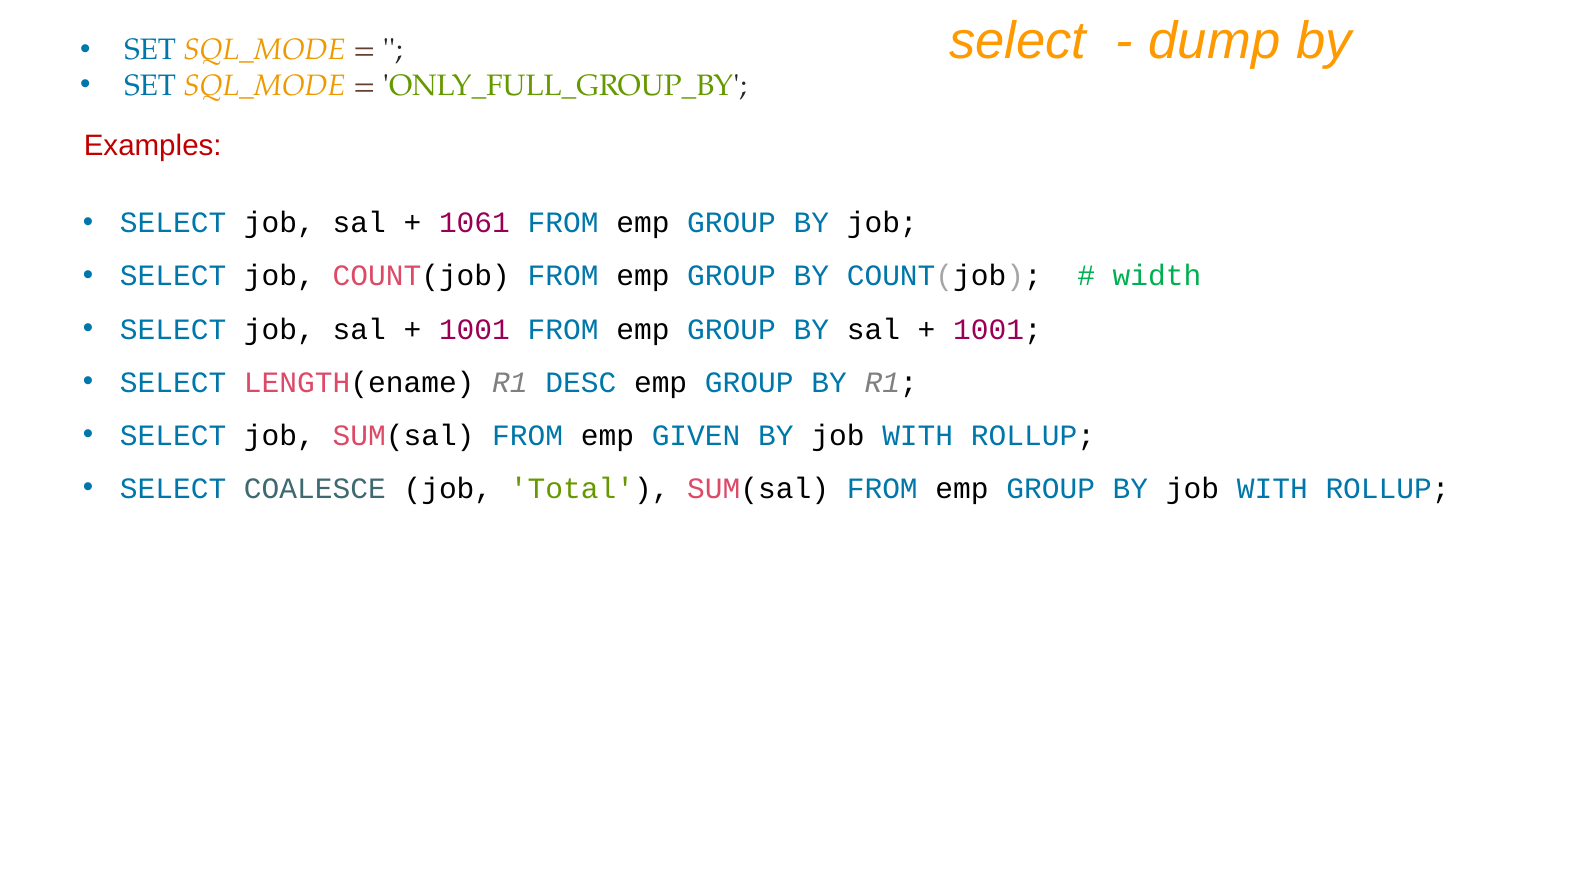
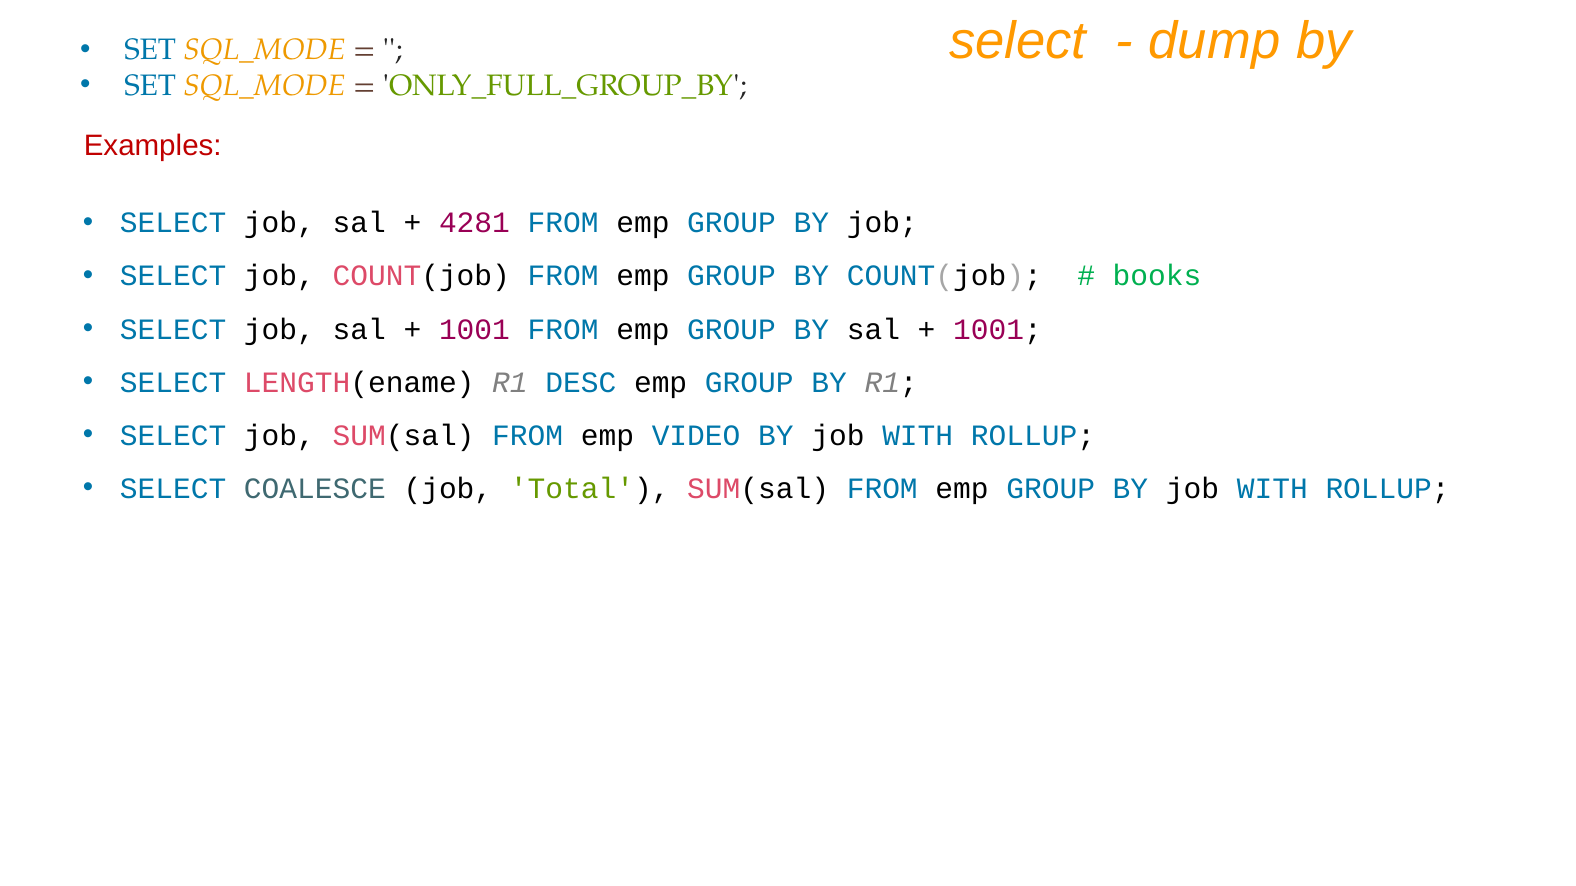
1061: 1061 -> 4281 (474, 223)
width: width -> books (1157, 276)
GIVEN: GIVEN -> VIDEO (696, 436)
